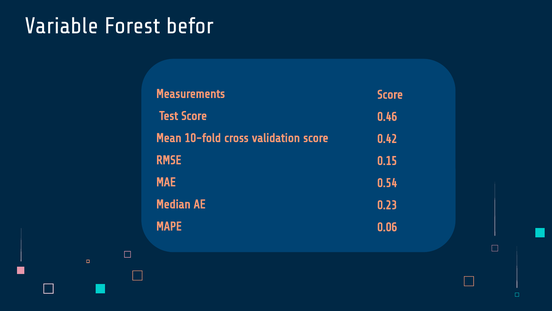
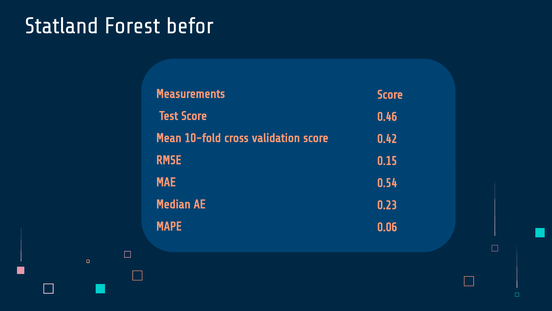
Variable: Variable -> Statland (62, 26)
